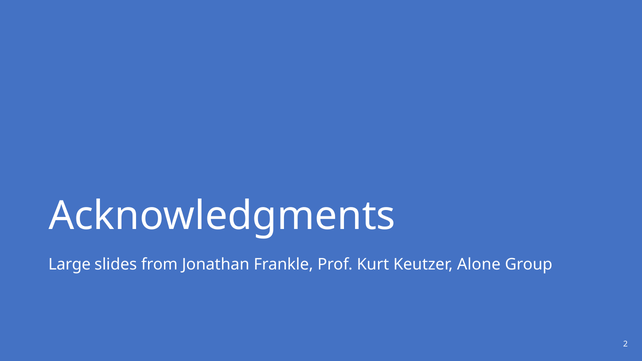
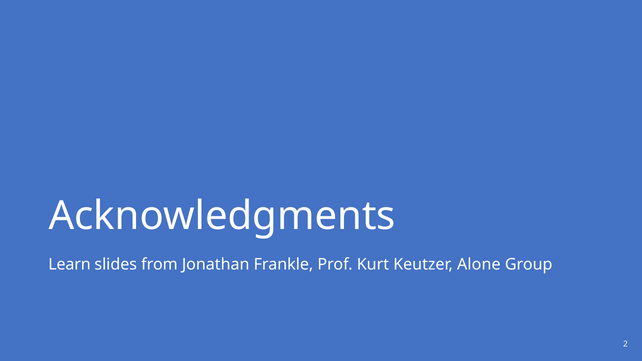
Large: Large -> Learn (70, 264)
